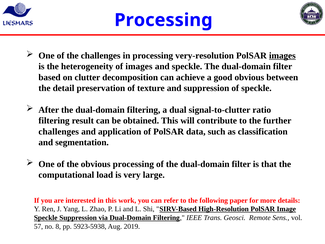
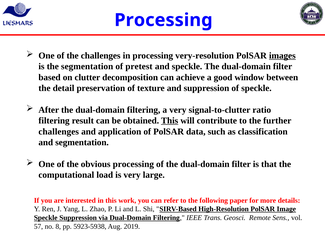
the heterogeneity: heterogeneity -> segmentation (87, 66)
of images: images -> pretest (139, 66)
good obvious: obvious -> window (249, 77)
a dual: dual -> very (178, 110)
This underline: none -> present (170, 121)
